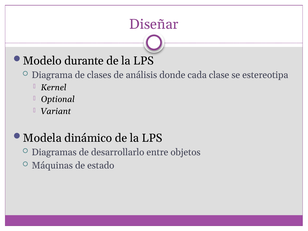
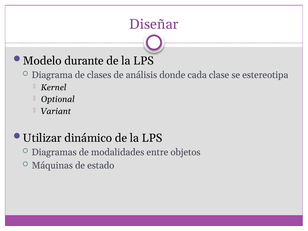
Modela: Modela -> Utilizar (42, 138)
desarrollarlo: desarrollarlo -> modalidades (118, 152)
